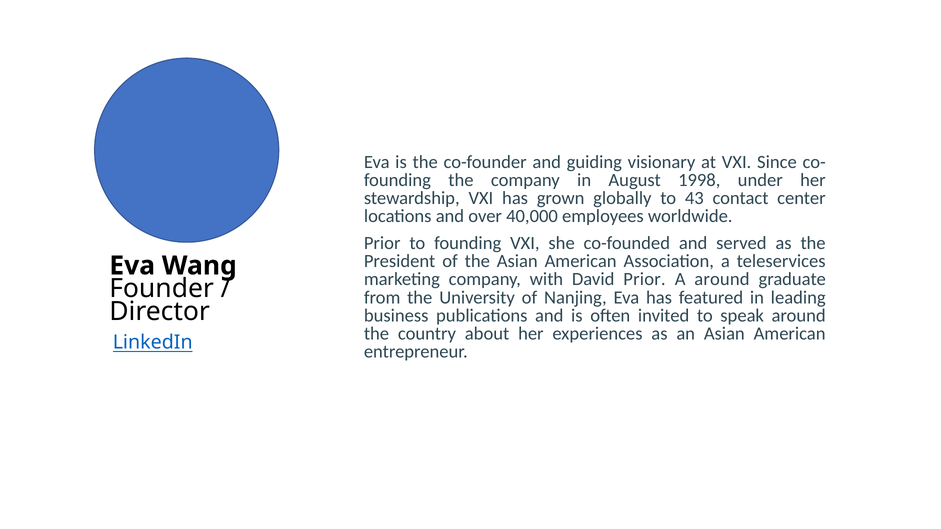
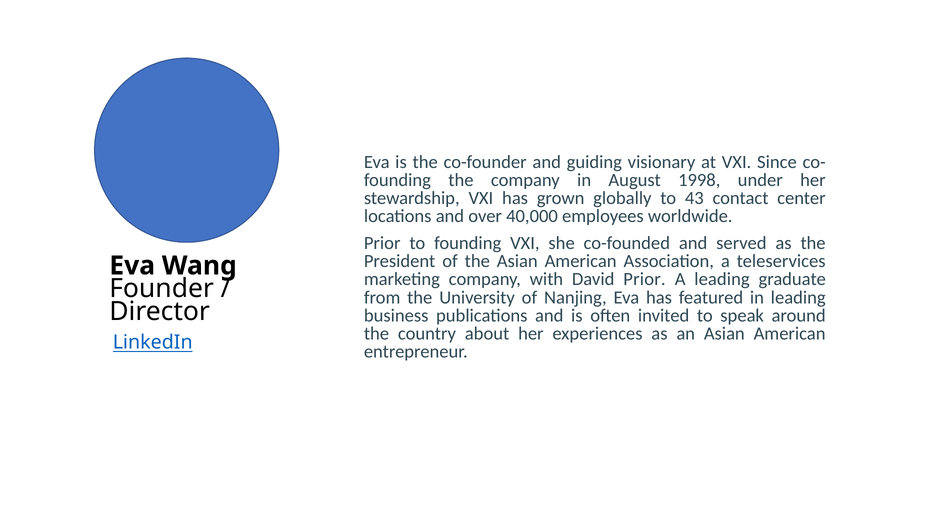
A around: around -> leading (722, 280)
